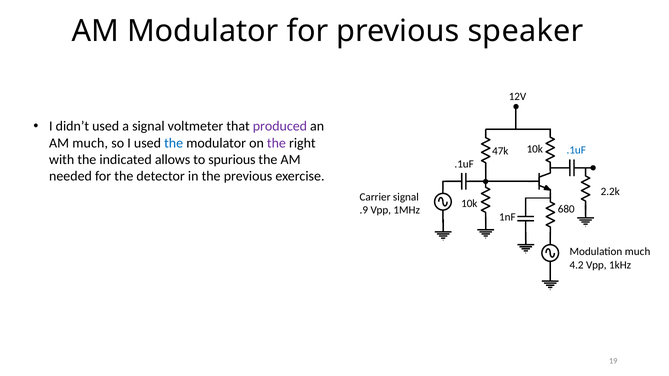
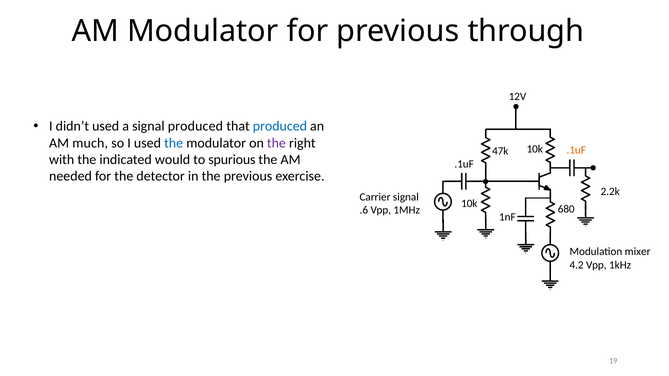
speaker: speaker -> through (526, 31)
signal voltmeter: voltmeter -> produced (195, 126)
produced colour: purple -> blue (280, 126)
.1uF colour: blue -> orange (576, 150)
allows: allows -> would (173, 160)
.9: .9 -> .6 (364, 210)
Modulation much: much -> mixer (638, 252)
